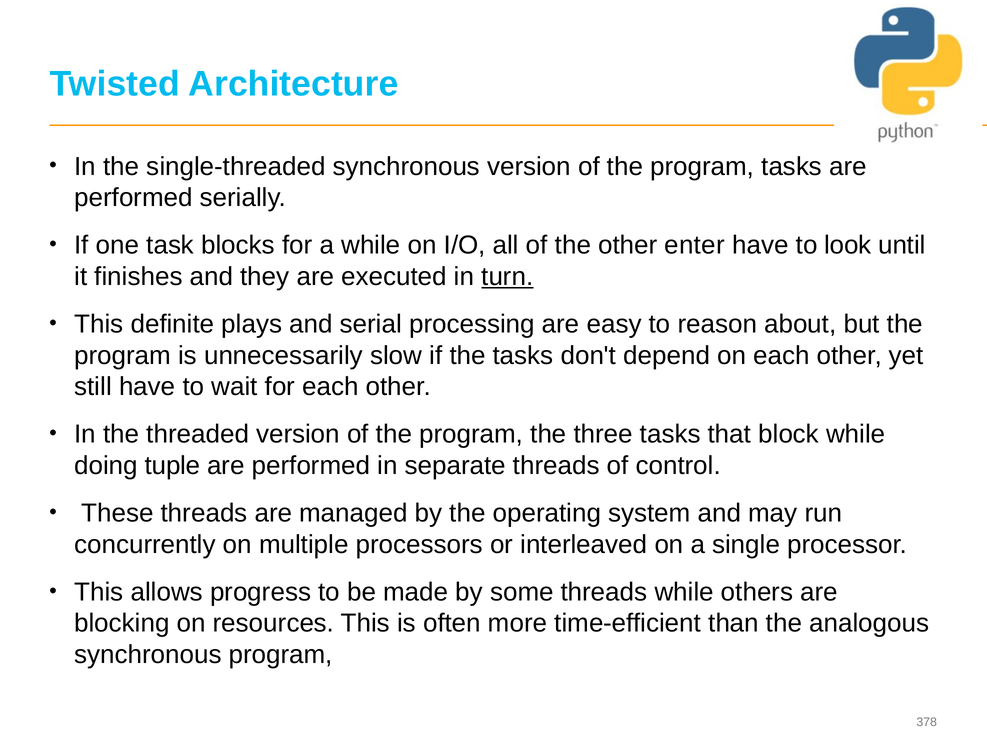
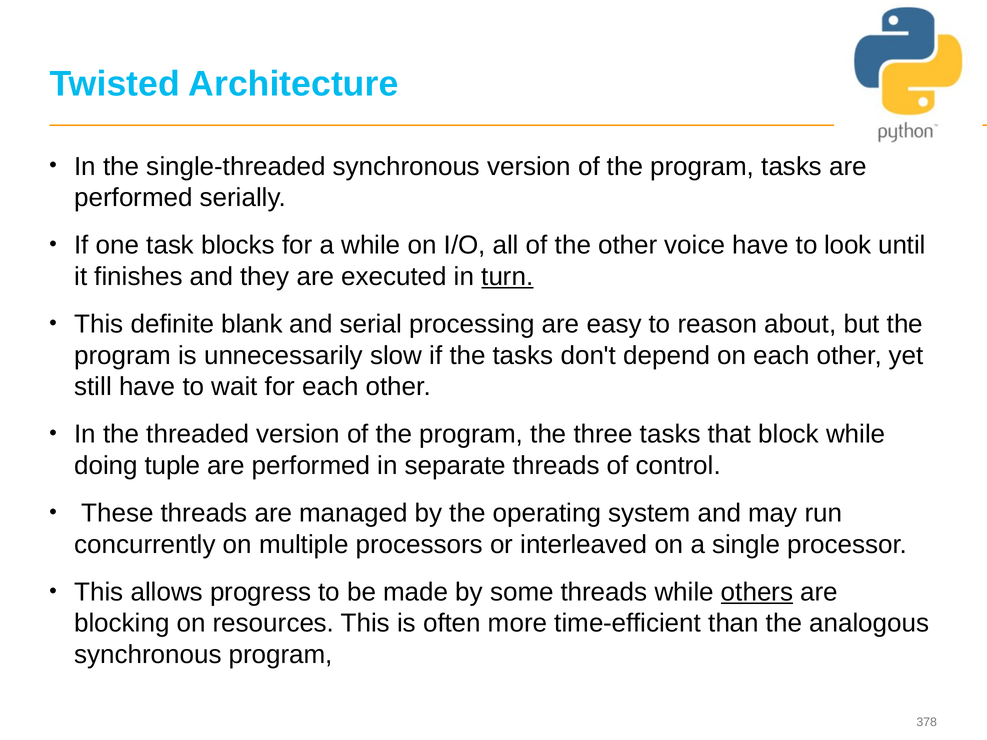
enter: enter -> voice (695, 245)
plays: plays -> blank (252, 324)
others underline: none -> present (757, 592)
